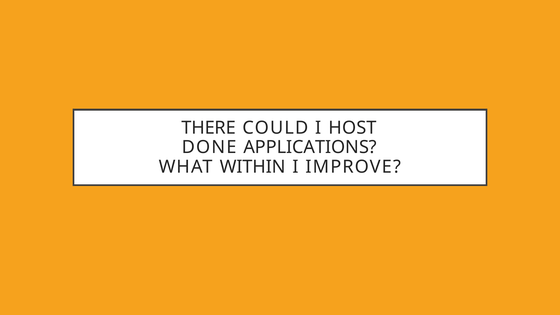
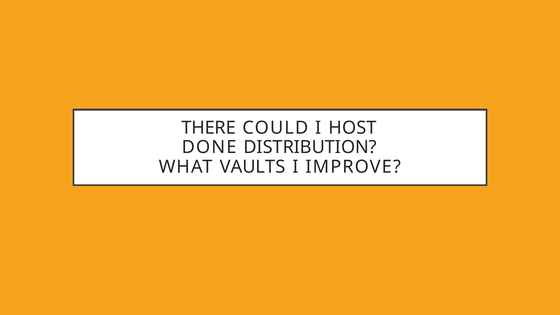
APPLICATIONS: APPLICATIONS -> DISTRIBUTION (310, 147)
WITHIN: WITHIN -> VAULTS (253, 167)
